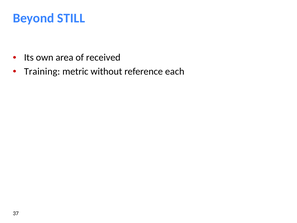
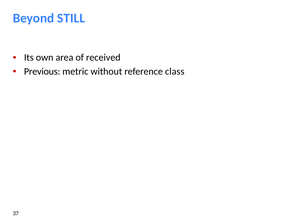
Training: Training -> Previous (42, 71)
each: each -> class (175, 71)
